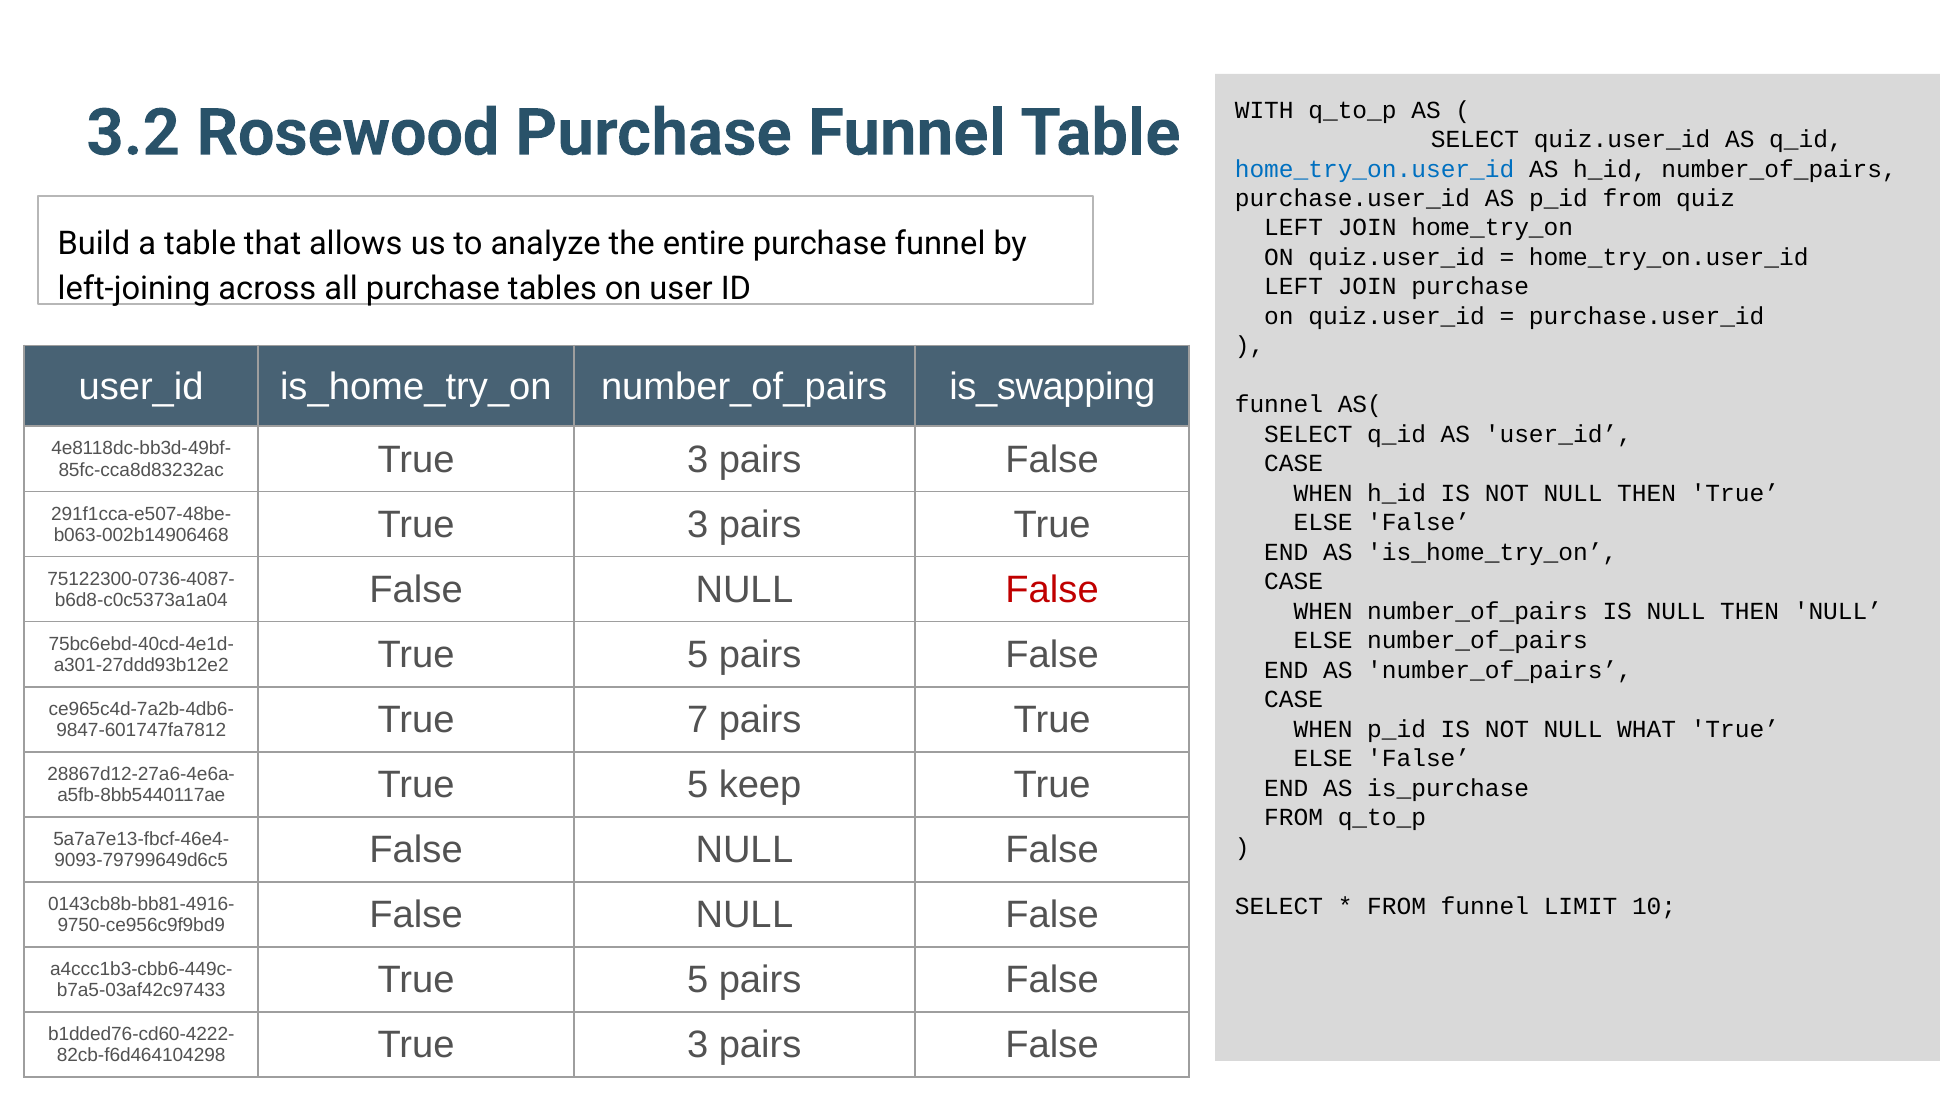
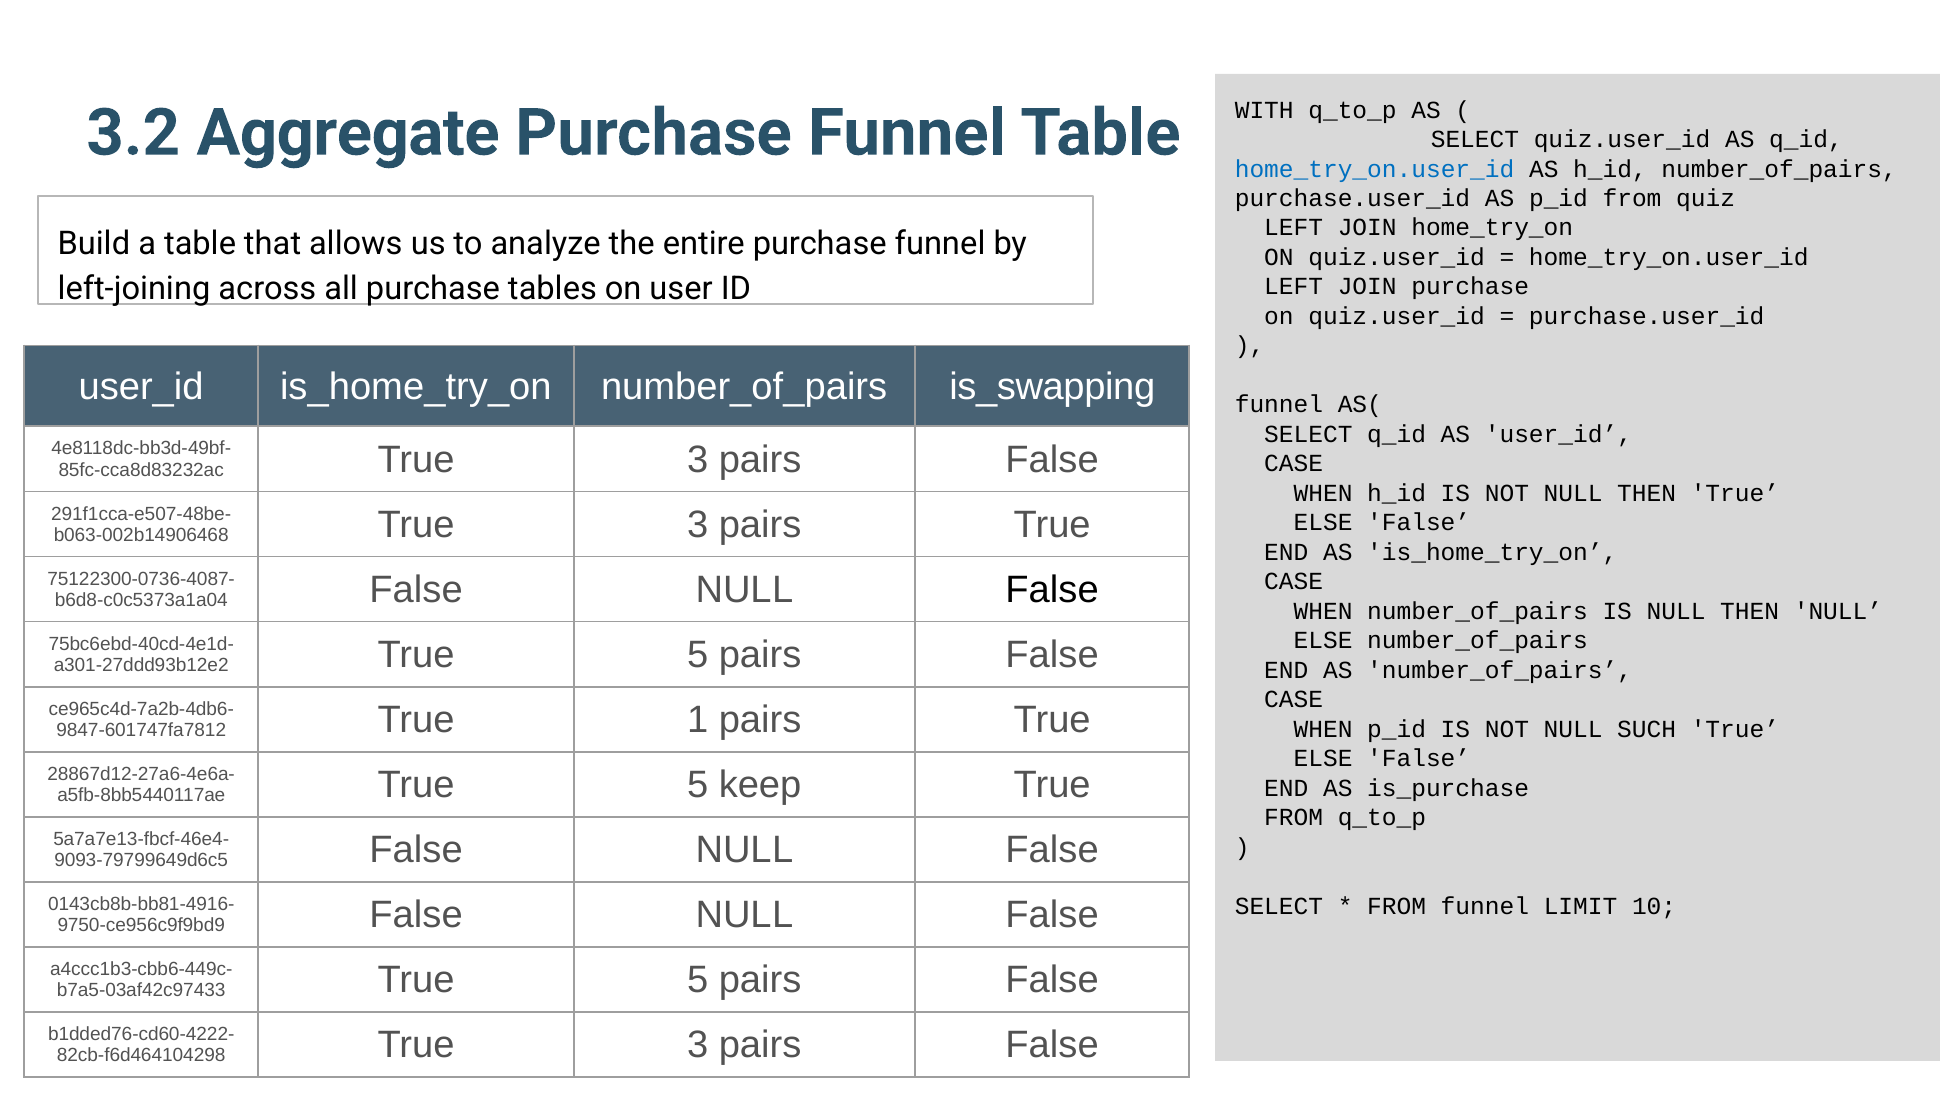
Rosewood: Rosewood -> Aggregate (348, 133)
False colour: red -> black (1052, 589)
WHAT: WHAT -> SUCH (1647, 729)
7: 7 -> 1 (698, 720)
